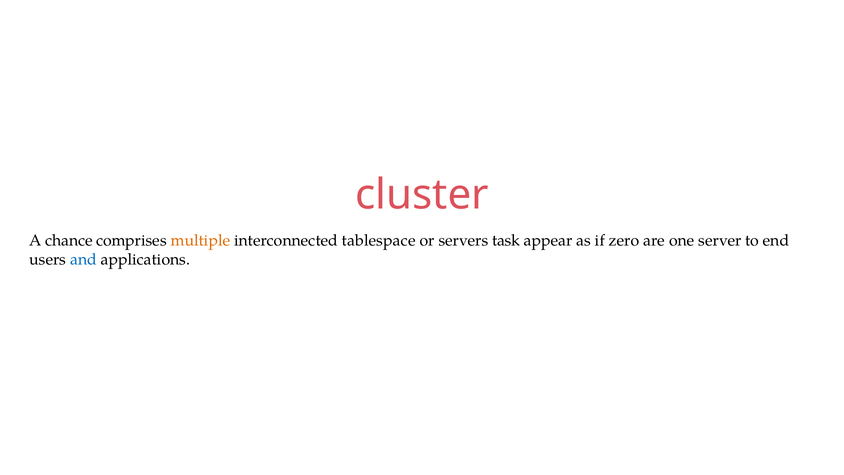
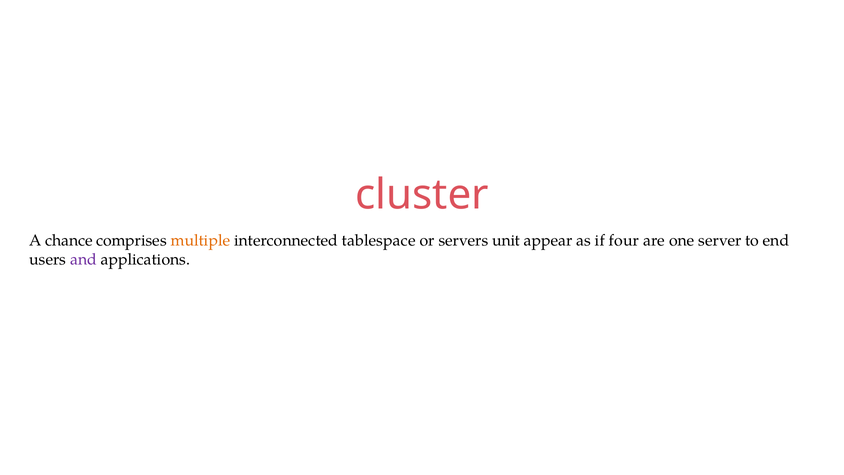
task: task -> unit (506, 241)
zero: zero -> four (624, 241)
and colour: blue -> purple (84, 260)
